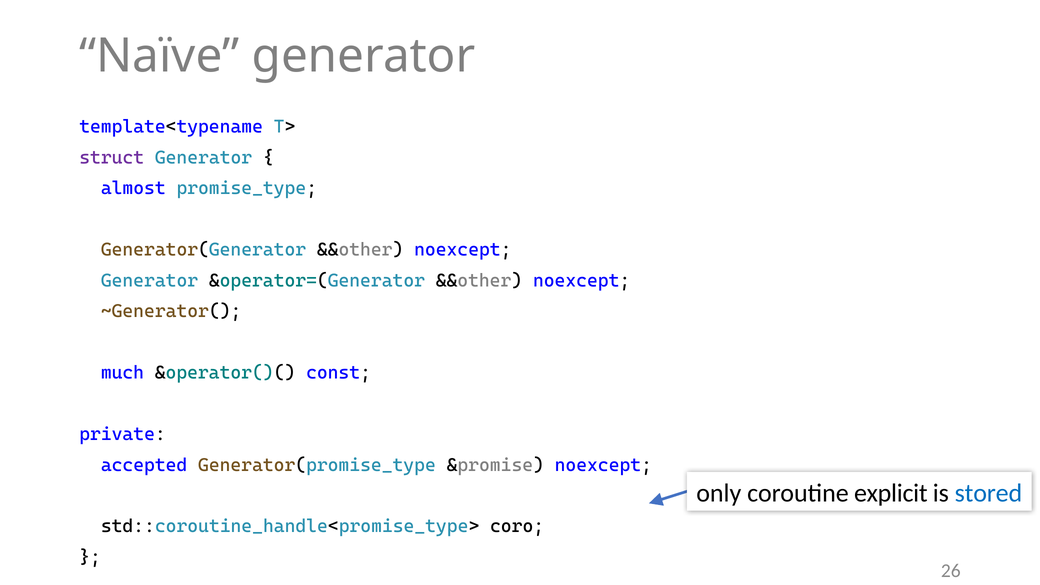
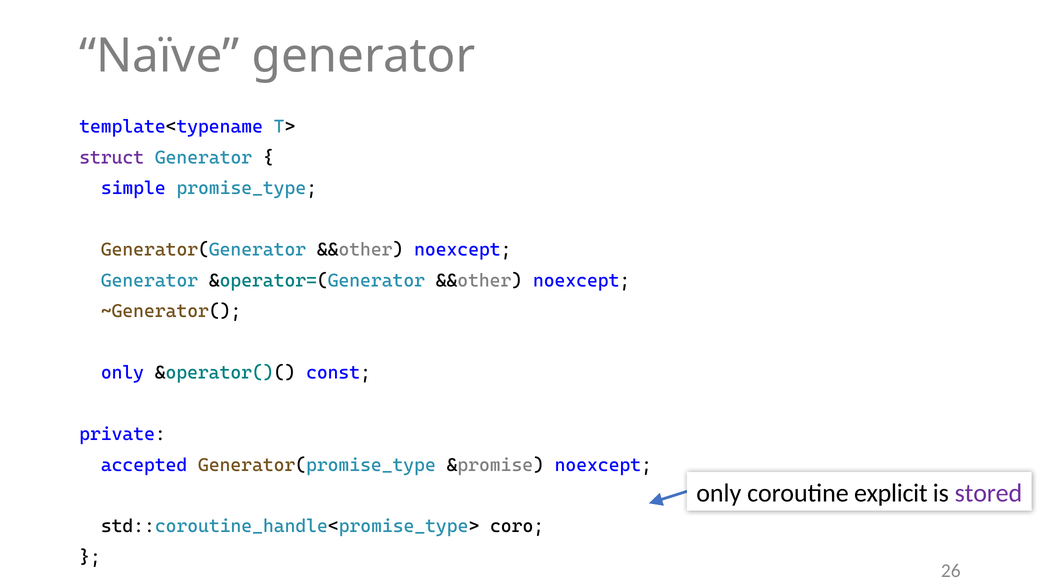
almost: almost -> simple (133, 188)
much: much -> only (122, 373)
stored colour: blue -> purple (988, 493)
